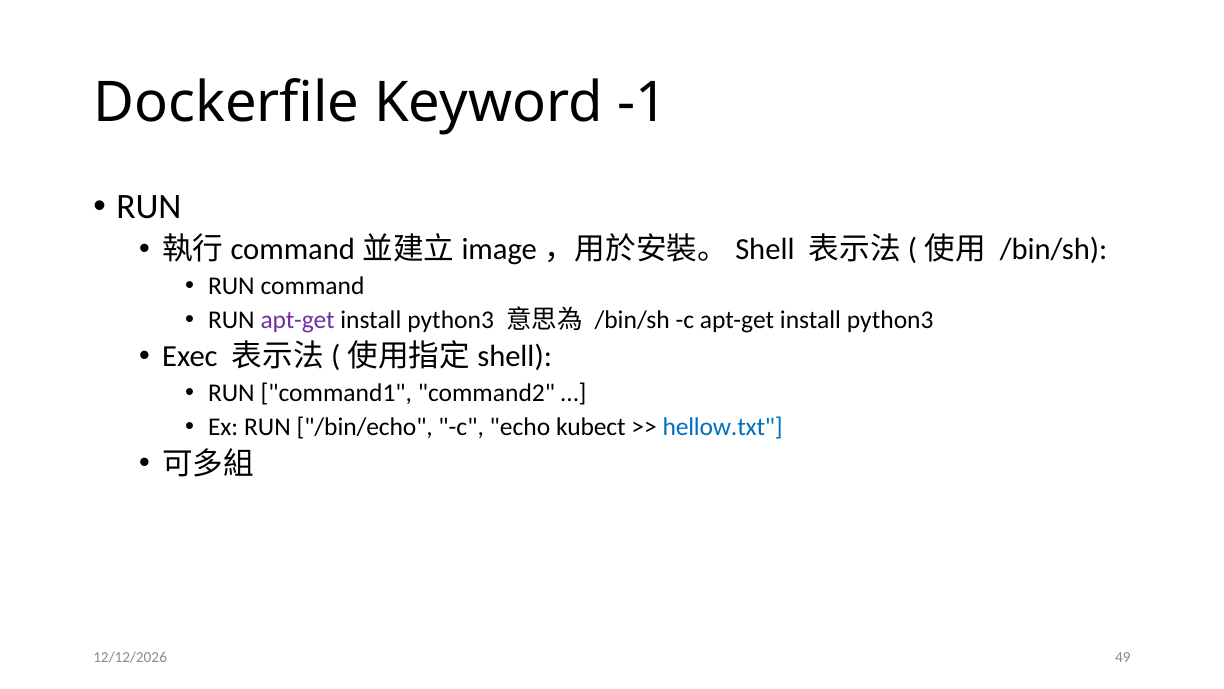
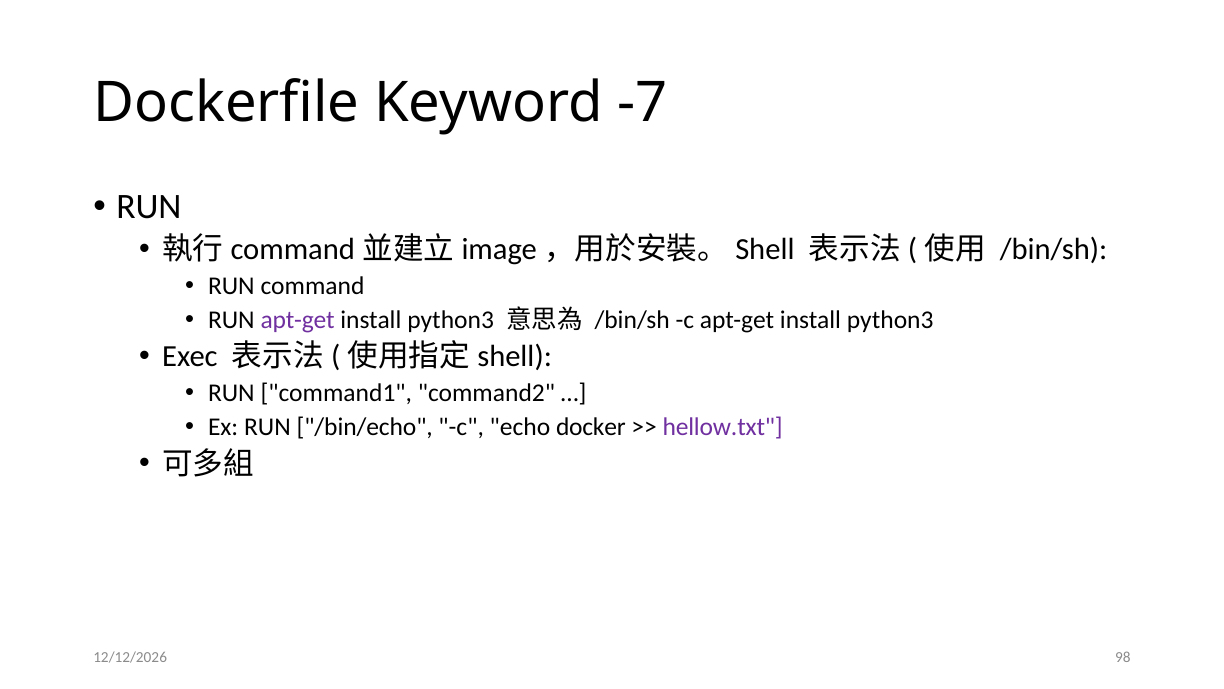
-1: -1 -> -7 (642, 103)
kubect: kubect -> docker (591, 427)
hellow.txt colour: blue -> purple (723, 427)
49: 49 -> 98 (1123, 657)
